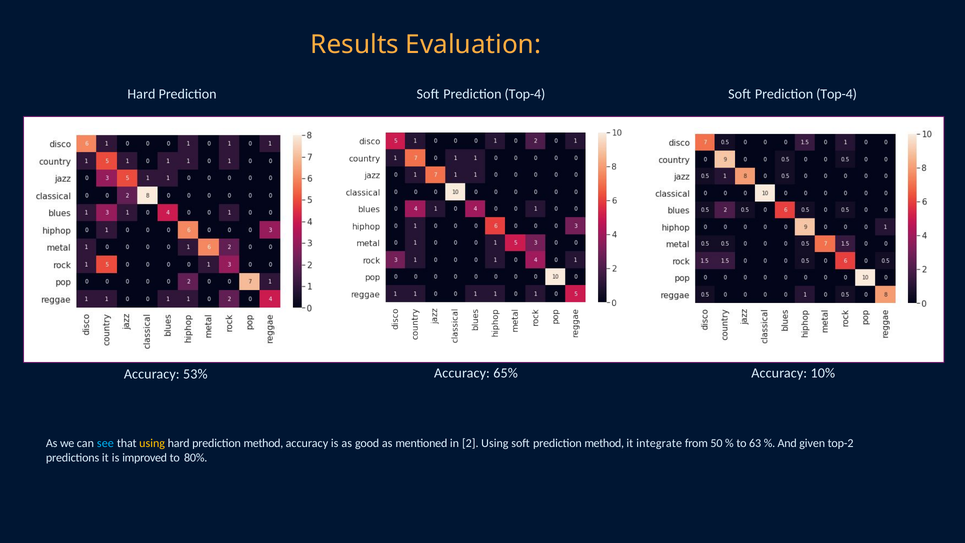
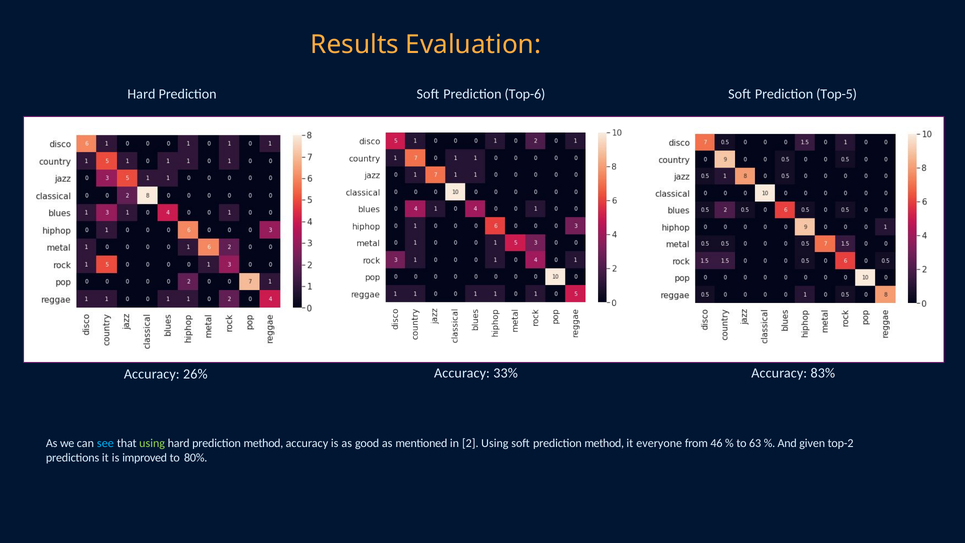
Top-4: Top-4 -> Top-6 (525, 94)
Top-4: Top-4 -> Top-5 (837, 94)
53%: 53% -> 26% (195, 374)
65%: 65% -> 33% (506, 373)
10%: 10% -> 83% (823, 373)
using colour: yellow -> light green (152, 443)
integrate: integrate -> everyone (659, 443)
50: 50 -> 46 (716, 443)
